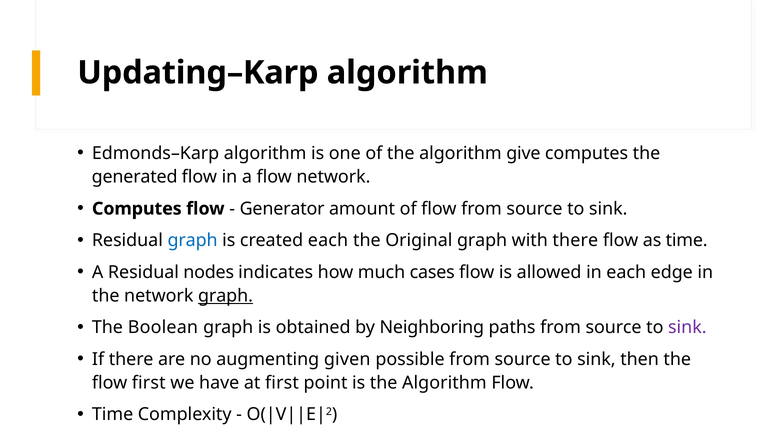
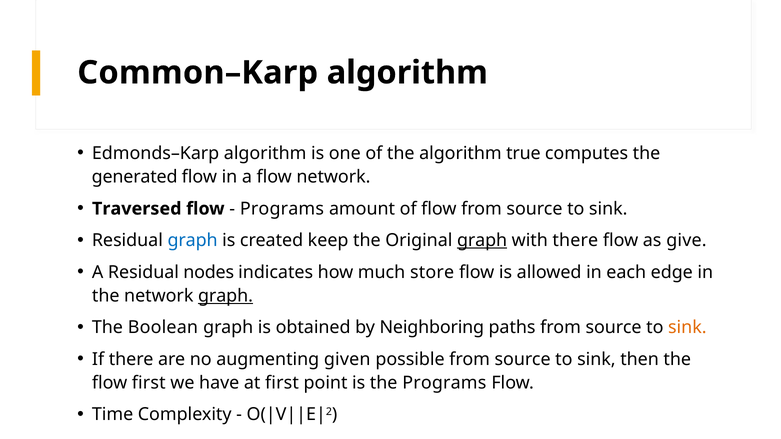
Updating–Karp: Updating–Karp -> Common–Karp (198, 73)
give: give -> true (523, 153)
Computes: Computes -> Traversed (137, 209)
Generator: Generator -> Programs (282, 209)
created each: each -> keep (328, 241)
graph underline: none -> present (482, 241)
as time: time -> give (686, 241)
cases: cases -> store (432, 272)
sink colour: purple -> orange (687, 328)
is the Algorithm: Algorithm -> Programs (444, 383)
